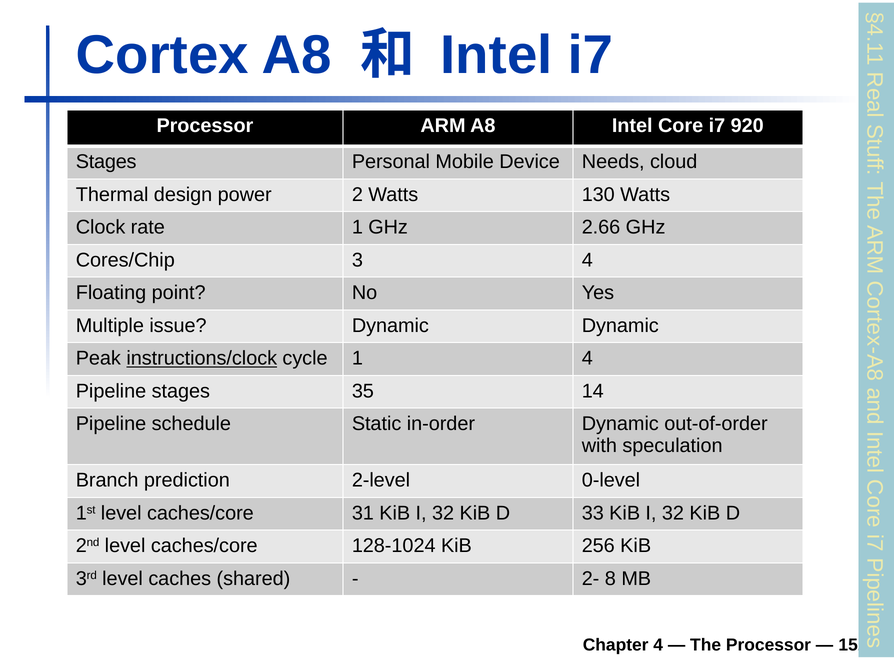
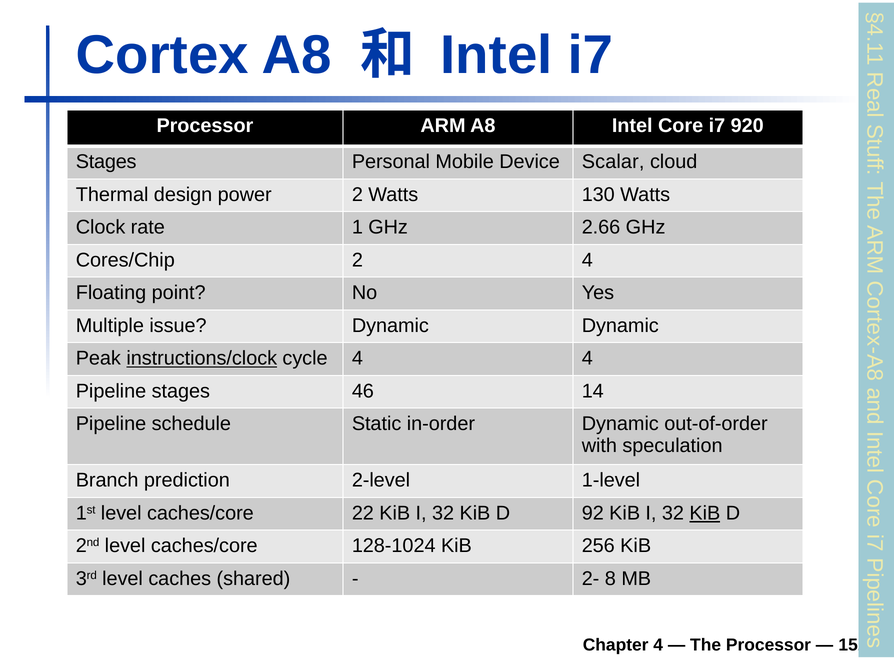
Needs: Needs -> Scalar (613, 162)
Cores/Chip 3: 3 -> 2 (357, 260)
cycle 1: 1 -> 4 (357, 359)
35: 35 -> 46 (363, 391)
0-level: 0-level -> 1-level (611, 481)
31: 31 -> 22 (363, 514)
33: 33 -> 92 (593, 514)
KiB underline: none -> present (705, 514)
